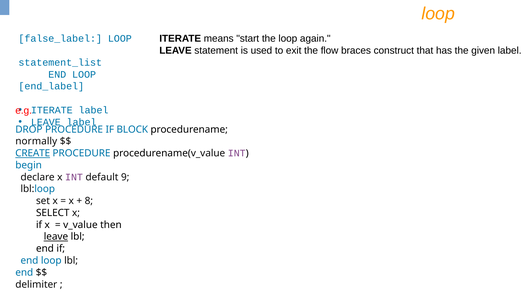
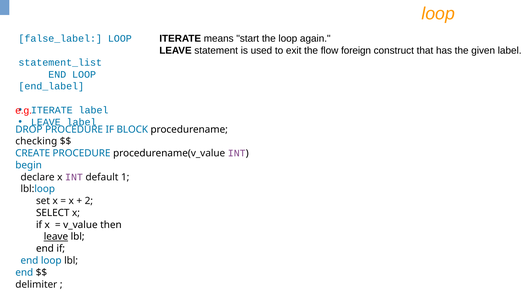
braces: braces -> foreign (356, 51)
normally: normally -> checking (36, 141)
CREATE underline: present -> none (33, 153)
9: 9 -> 1 (125, 177)
8: 8 -> 2 (89, 201)
